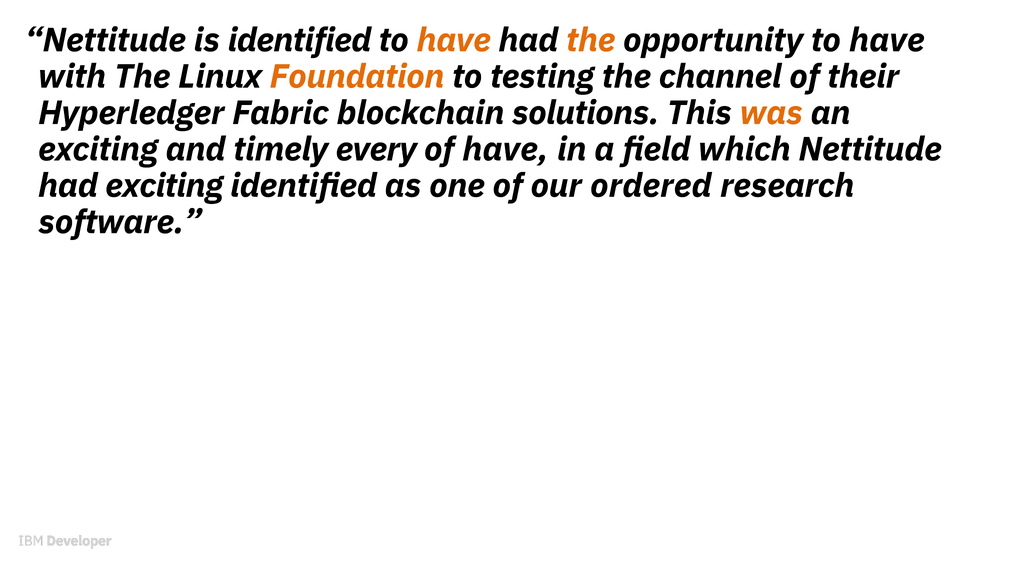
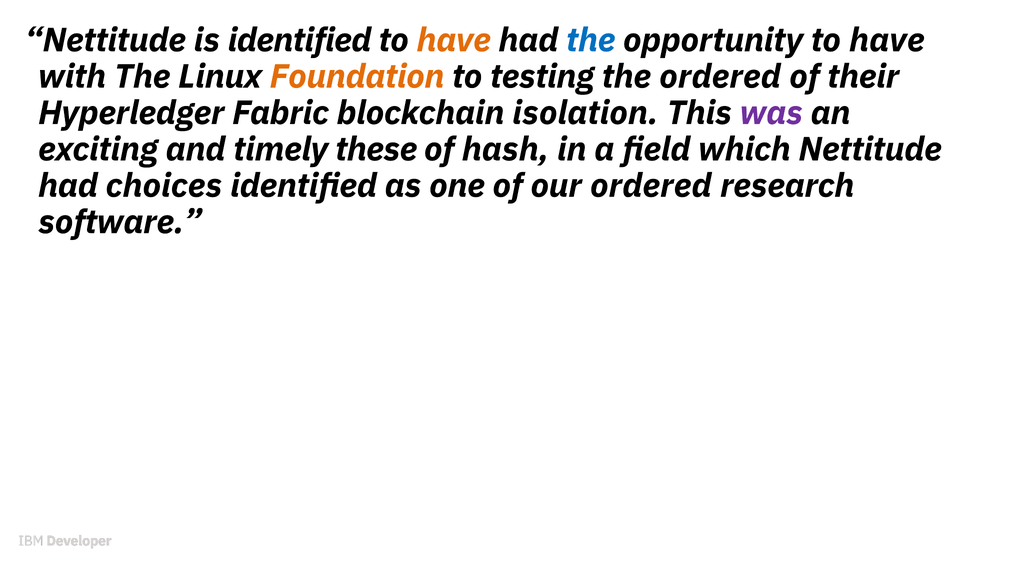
the colour: orange -> blue (591, 40)
the channel: channel -> ordered (720, 77)
solutions: solutions -> isolation (585, 113)
was colour: orange -> purple (771, 113)
every: every -> these (376, 149)
of have: have -> hash (506, 149)
had exciting: exciting -> choices (164, 186)
